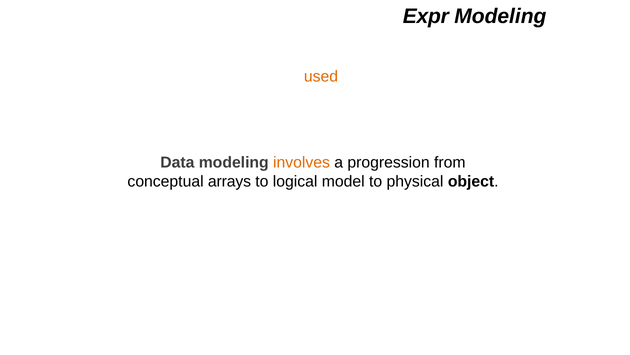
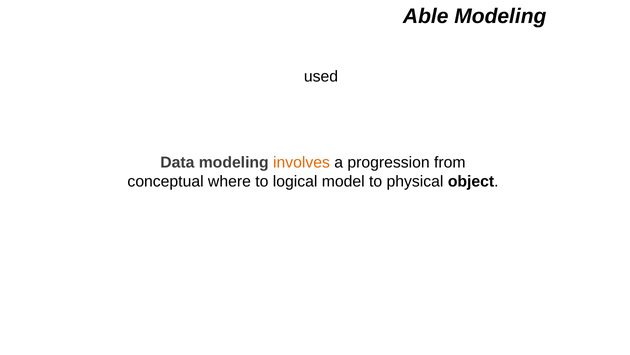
Expr: Expr -> Able (426, 16)
used colour: orange -> black (321, 76)
arrays: arrays -> where (229, 181)
